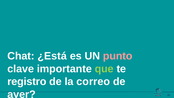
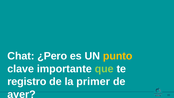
¿Está: ¿Está -> ¿Pero (52, 56)
punto colour: pink -> yellow (118, 56)
correo: correo -> primer (93, 81)
